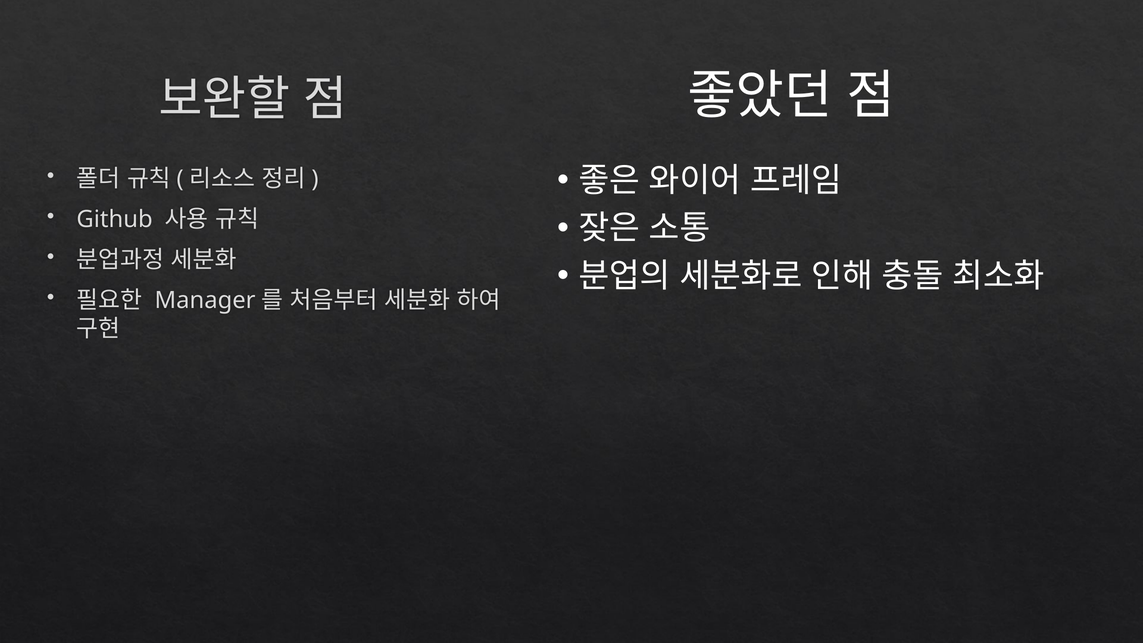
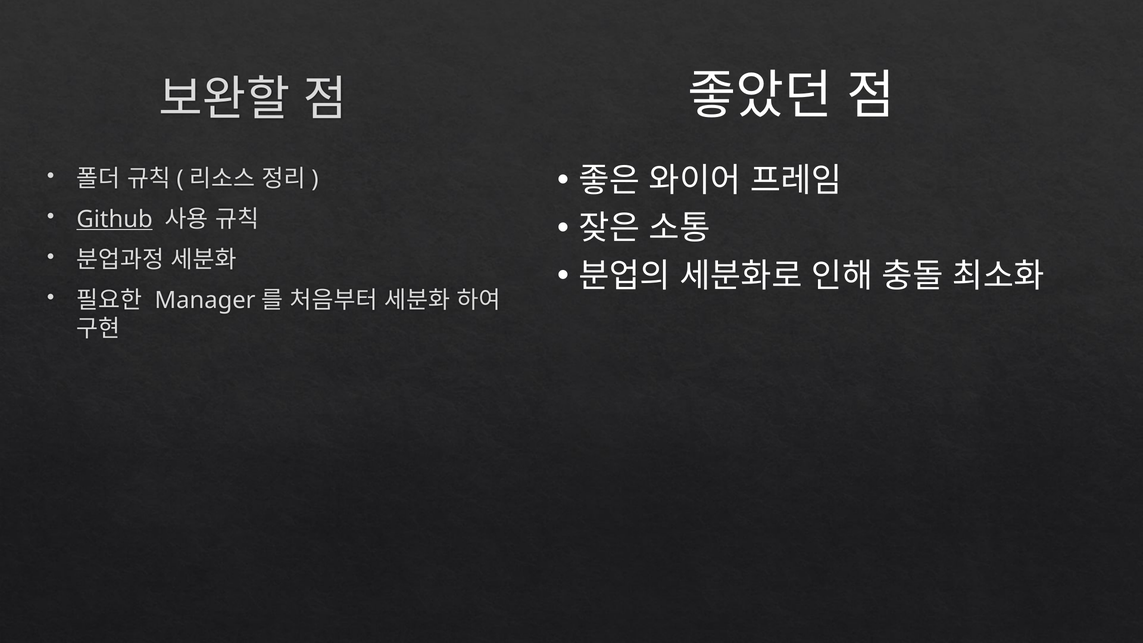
Github underline: none -> present (115, 219)
